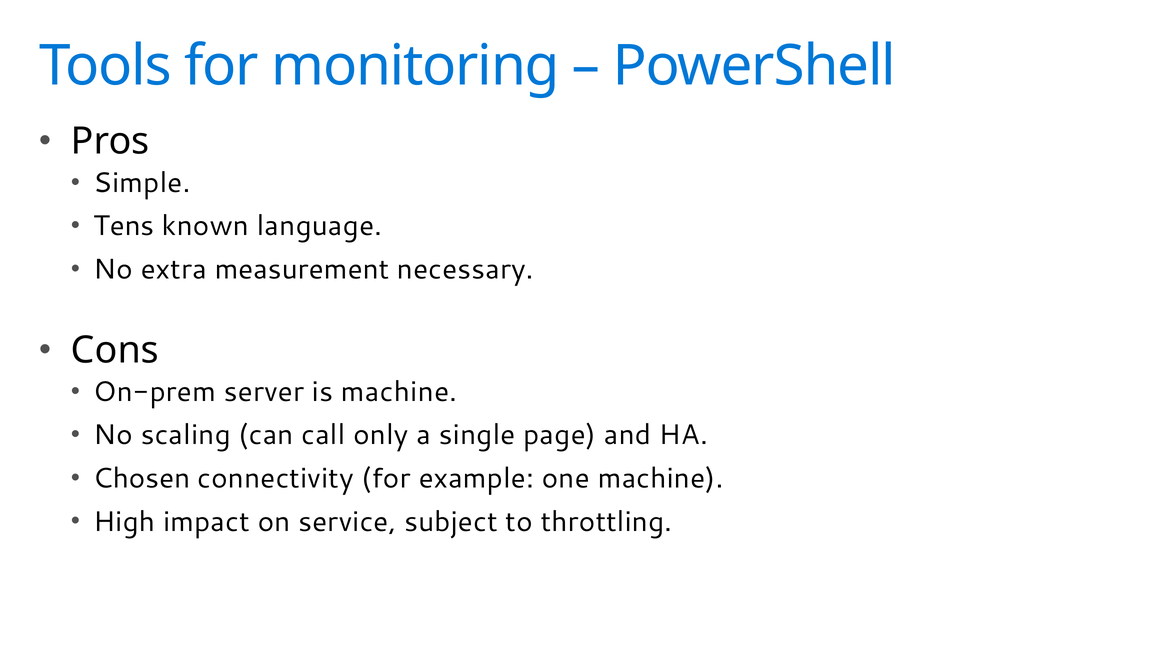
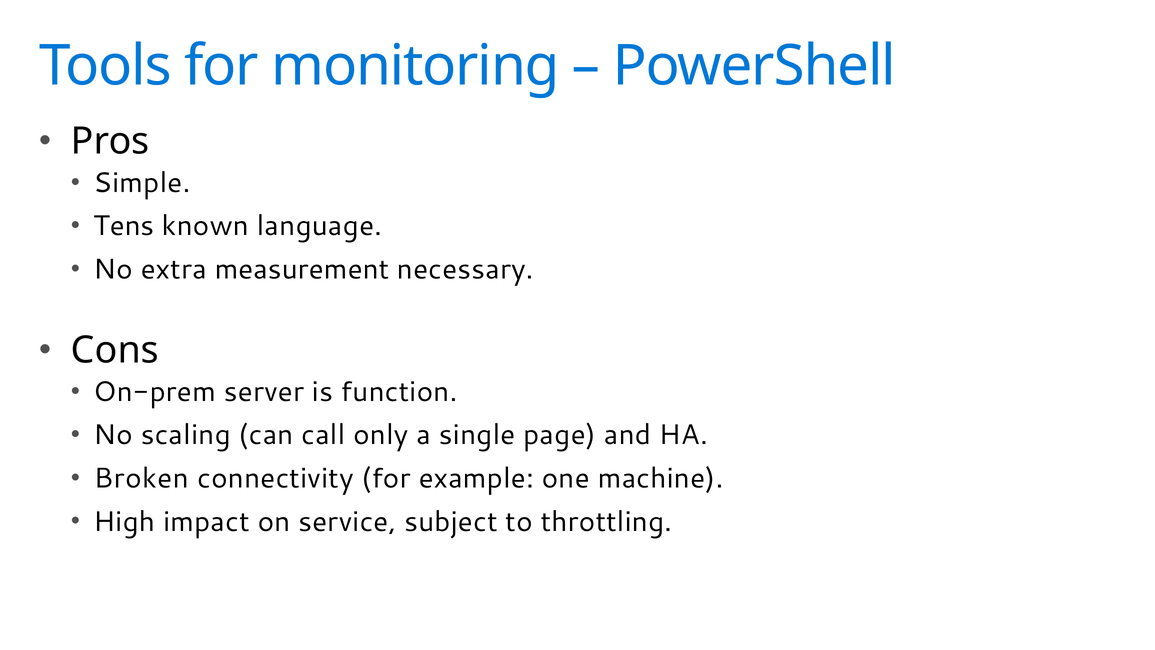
is machine: machine -> function (399, 391)
Chosen: Chosen -> Broken (141, 478)
